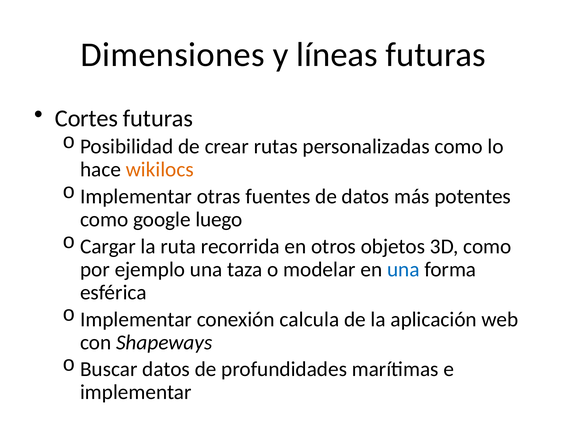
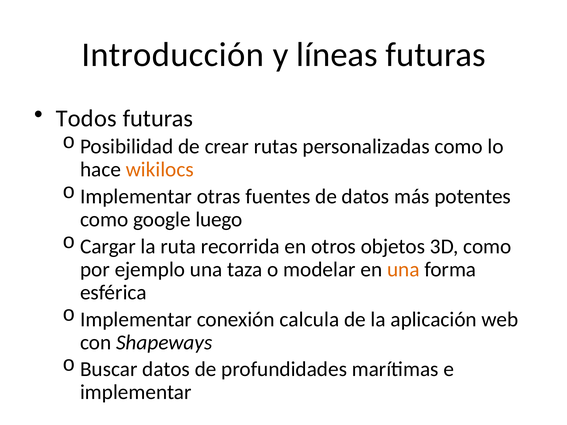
Dimensiones: Dimensiones -> Introducción (173, 55)
Cortes: Cortes -> Todos (86, 118)
una colour: blue -> orange (403, 270)
